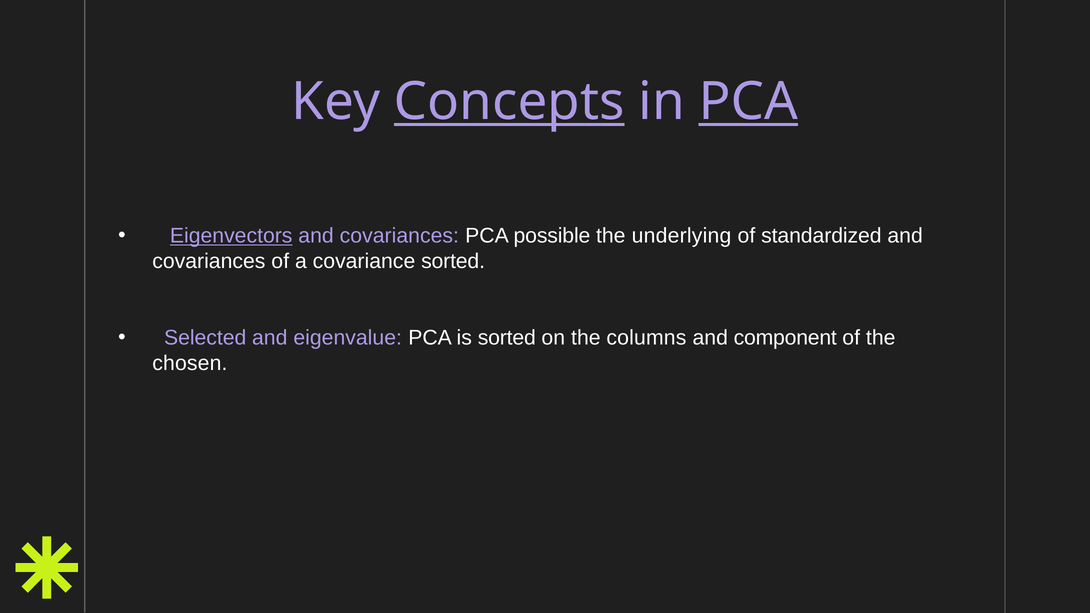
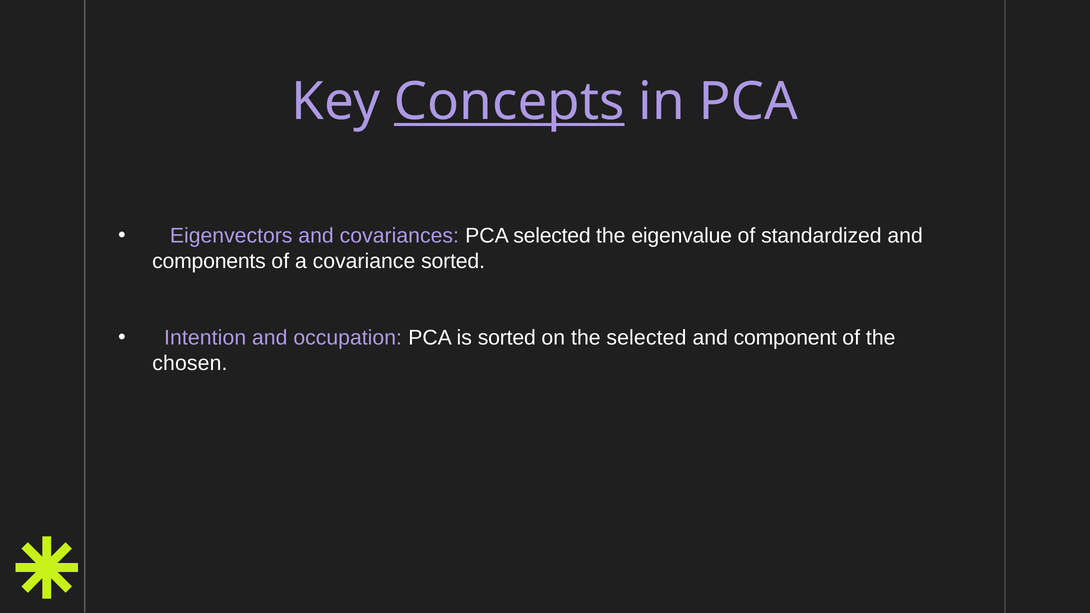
PCA underline: present -> none (748, 102)
Eigenvectors underline: present -> none (231, 236)
PCA possible: possible -> selected (552, 236)
underlying: underlying -> eigenvalue (682, 236)
covariances: covariances -> components (209, 261)
Selected: Selected -> Intention (205, 338)
eigenvalue: eigenvalue -> occupation (348, 338)
the columns: columns -> selected (646, 338)
